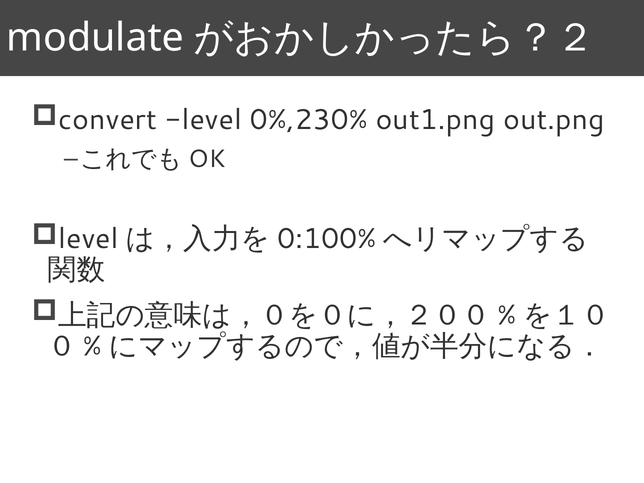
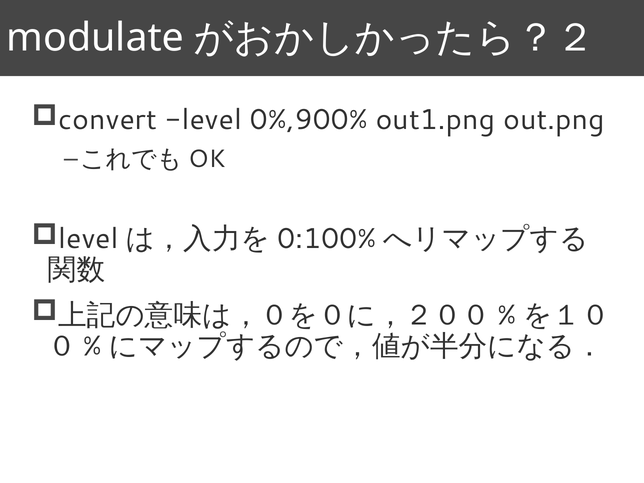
0%,230%: 0%,230% -> 0%,900% (309, 120)
